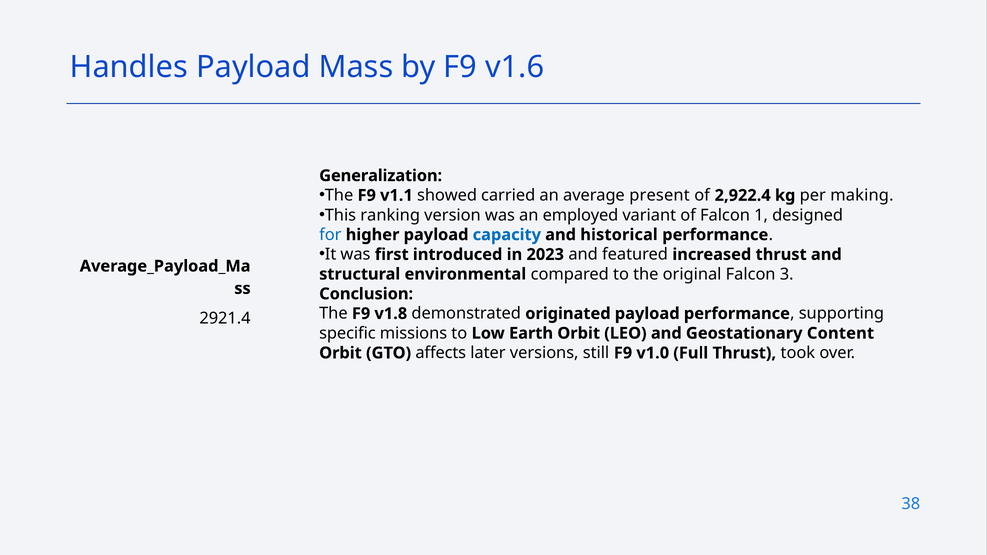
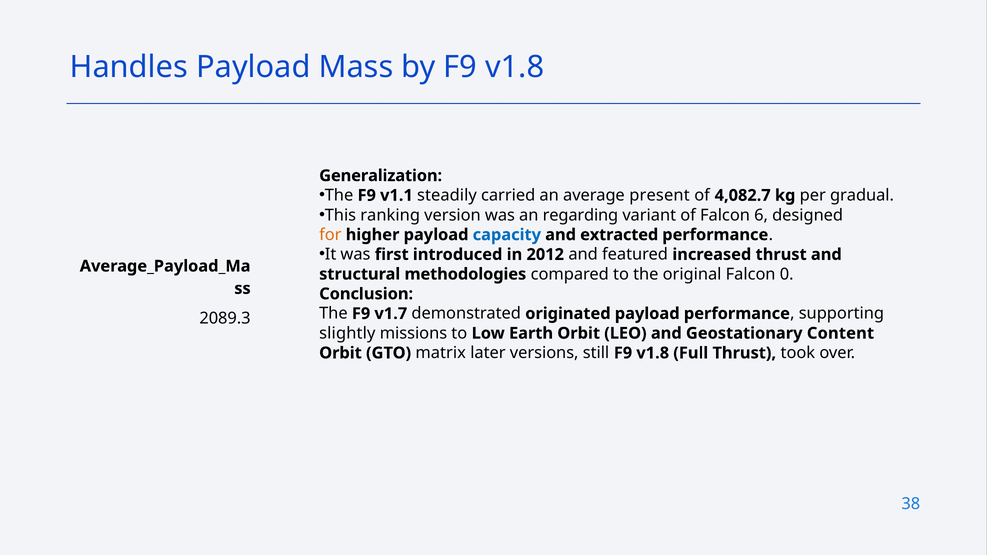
by F9 v1.6: v1.6 -> v1.8 (515, 67)
showed: showed -> steadily (447, 195)
2,922.4: 2,922.4 -> 4,082.7 (743, 195)
making: making -> gradual (862, 195)
employed: employed -> regarding (580, 215)
1: 1 -> 6 (761, 215)
for colour: blue -> orange (330, 235)
historical: historical -> extracted (619, 235)
2023: 2023 -> 2012 (545, 255)
environmental: environmental -> methodologies (465, 274)
3: 3 -> 0 (787, 274)
v1.8: v1.8 -> v1.7 (391, 314)
2921.4: 2921.4 -> 2089.3 (225, 318)
specific: specific -> slightly (347, 333)
affects: affects -> matrix (441, 353)
v1.0: v1.0 -> v1.8 (653, 353)
